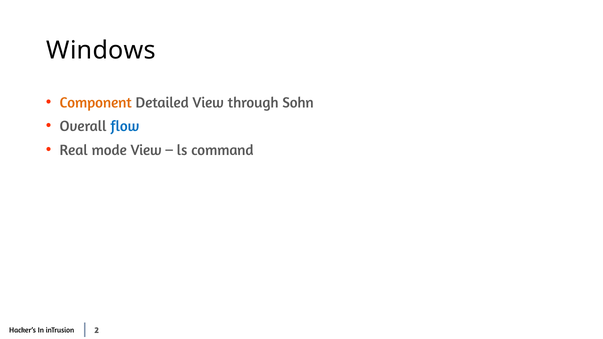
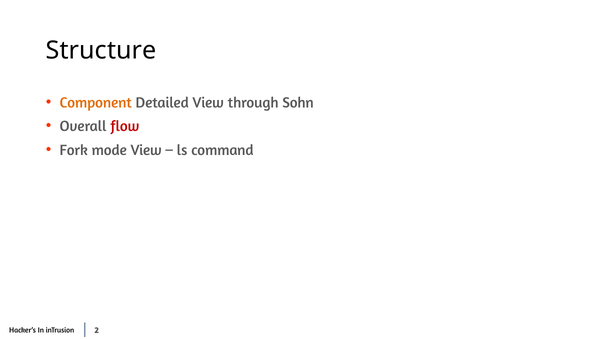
Windows: Windows -> Structure (101, 51)
flow colour: blue -> red (125, 126)
Real: Real -> Fork (74, 150)
